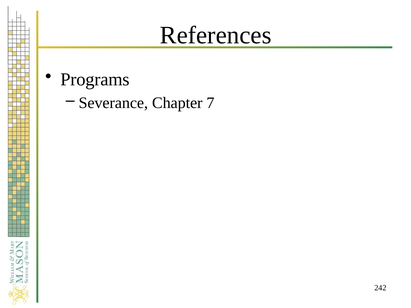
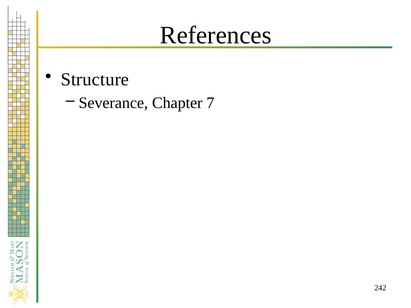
Programs: Programs -> Structure (95, 79)
